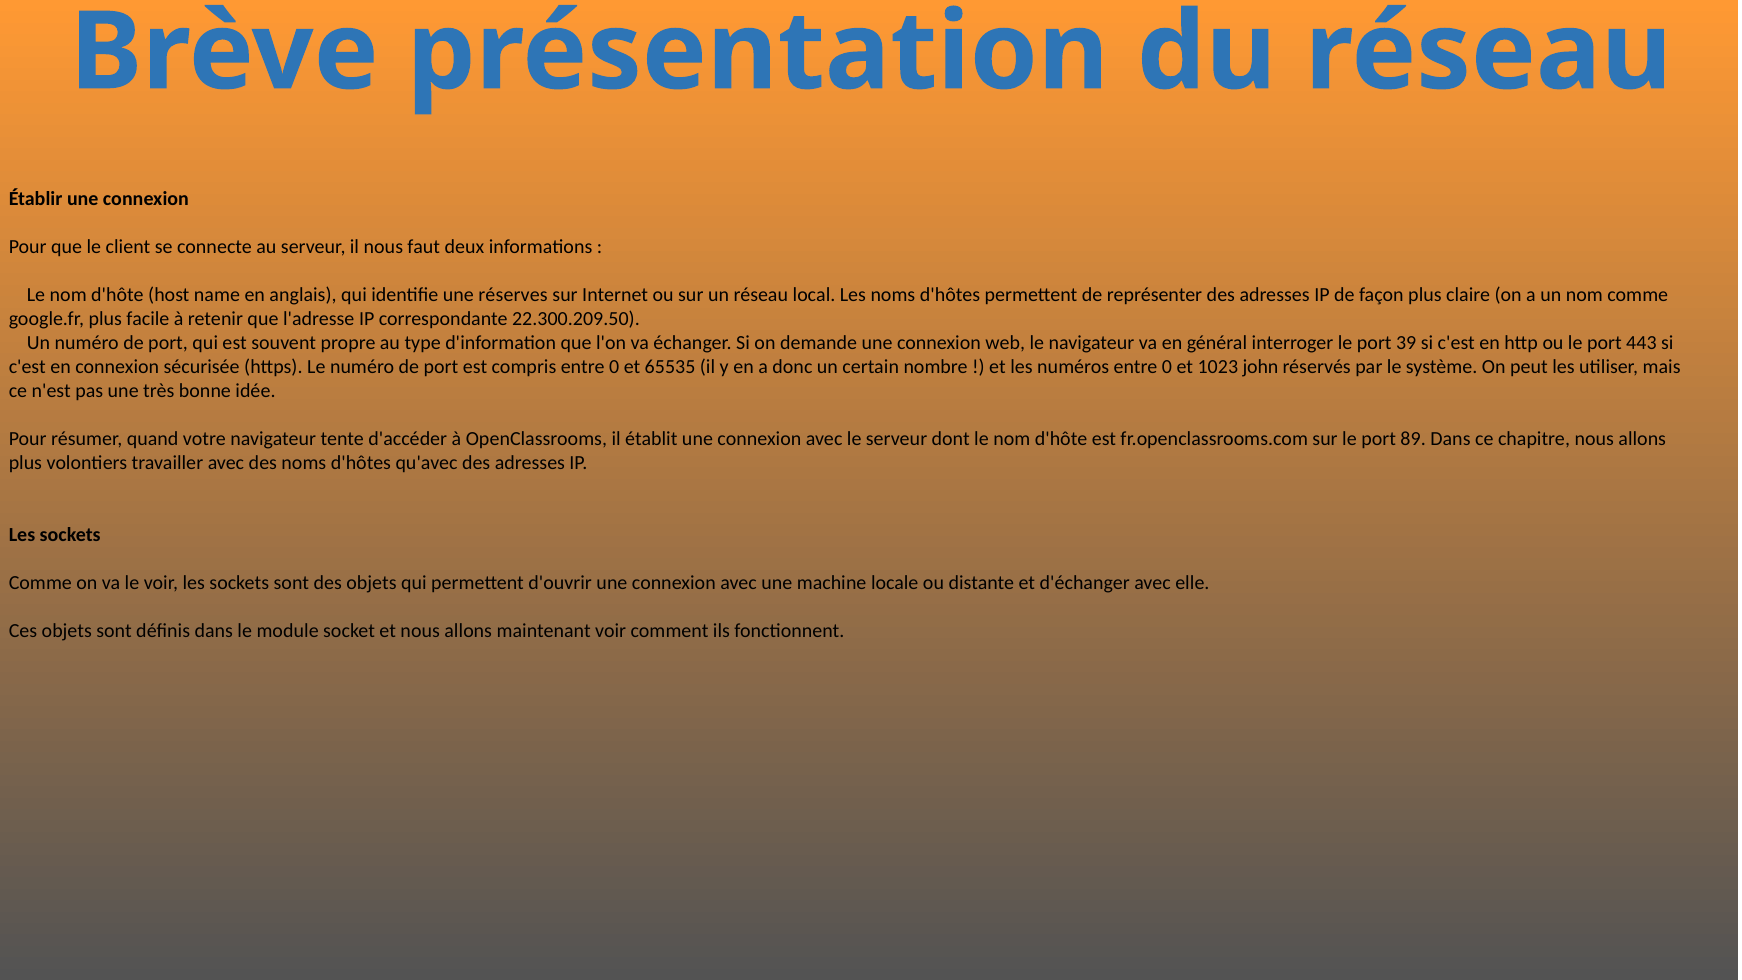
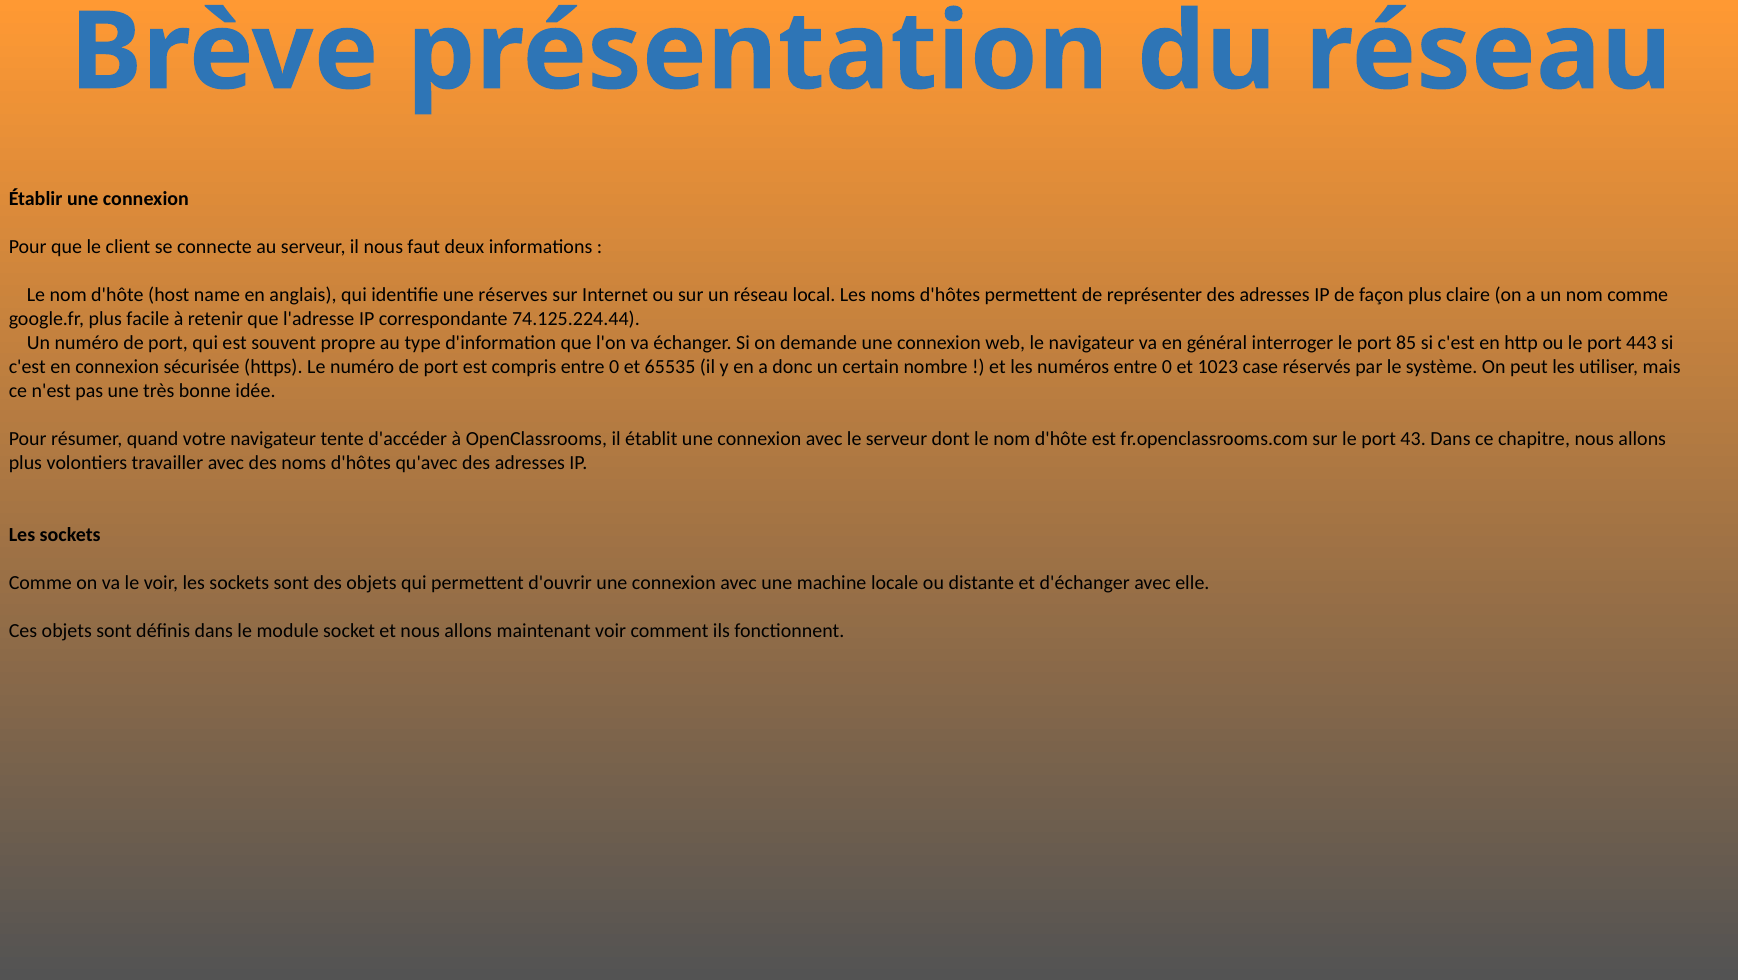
22.300.209.50: 22.300.209.50 -> 74.125.224.44 (576, 319)
39: 39 -> 85 (1406, 343)
john: john -> case (1260, 367)
89: 89 -> 43 (1413, 439)
